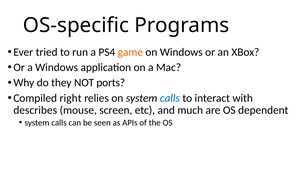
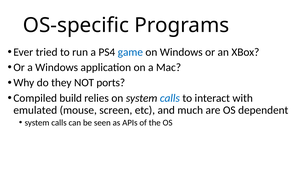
game colour: orange -> blue (130, 52)
right: right -> build (71, 98)
describes: describes -> emulated (35, 110)
